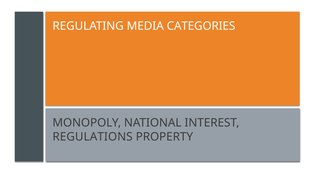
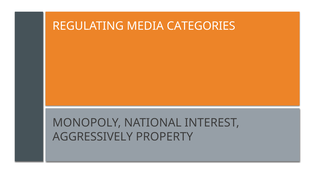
REGULATIONS: REGULATIONS -> AGGRESSIVELY (93, 137)
